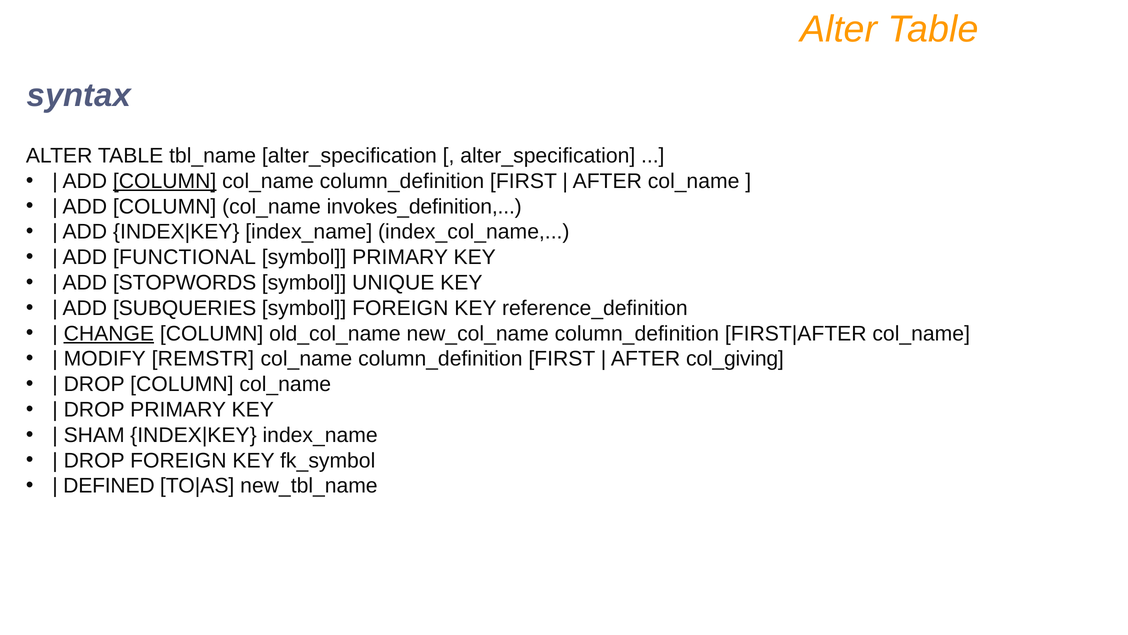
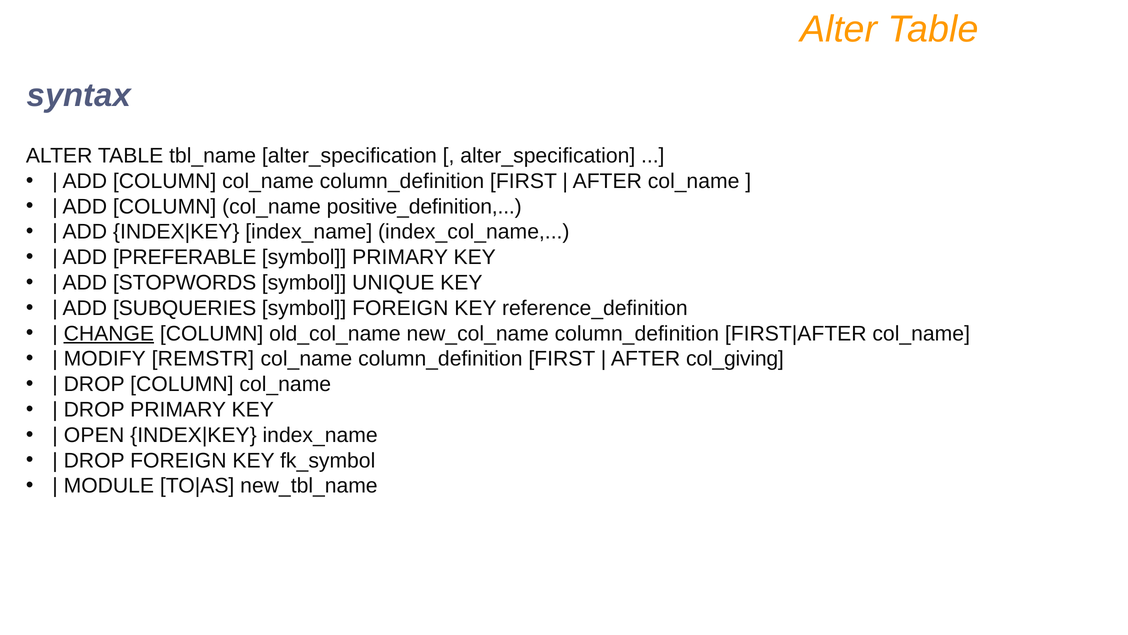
COLUMN underline: present -> none (165, 181)
invokes_definition: invokes_definition -> positive_definition (424, 206)
FUNCTIONAL: FUNCTIONAL -> PREFERABLE (185, 257)
SHAM: SHAM -> OPEN (94, 435)
DEFINED: DEFINED -> MODULE (109, 486)
